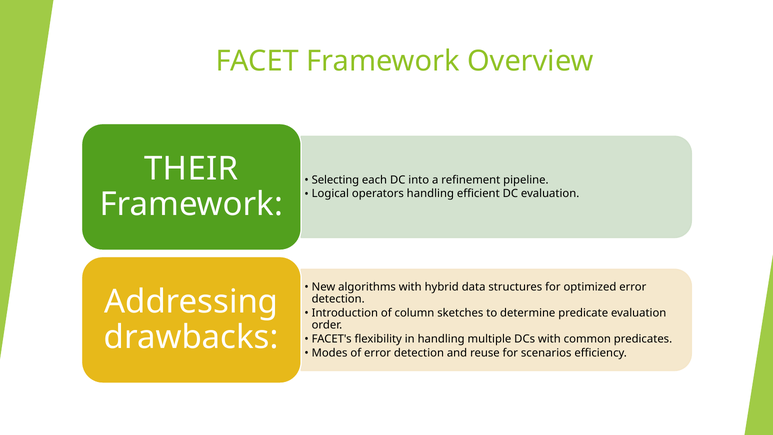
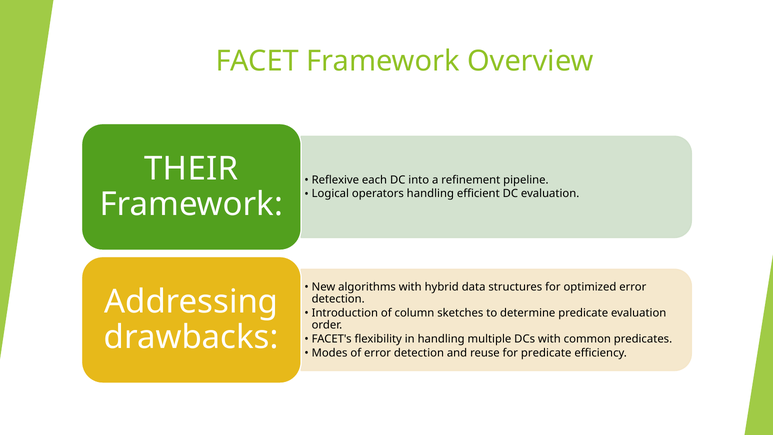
Selecting: Selecting -> Reflexive (335, 180)
for scenarios: scenarios -> predicate (546, 353)
